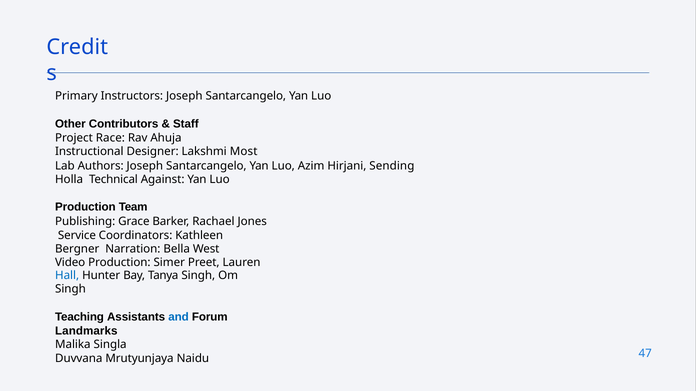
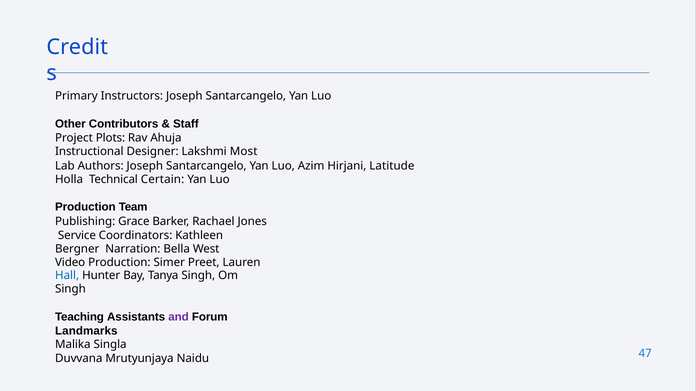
Race: Race -> Plots (110, 138)
Sending: Sending -> Latitude (392, 166)
Against: Against -> Certain (163, 180)
and colour: blue -> purple (179, 317)
